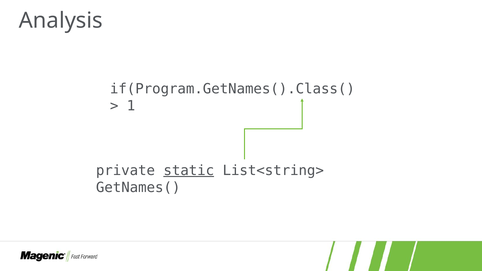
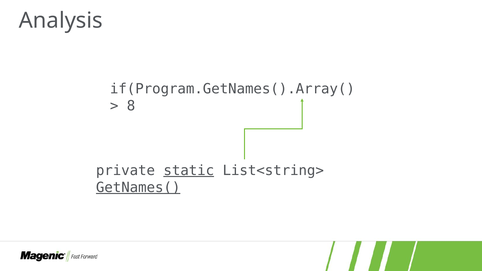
if(Program.GetNames().Class(: if(Program.GetNames().Class( -> if(Program.GetNames().Array( (232, 89)
1: 1 -> 8 (131, 106)
GetNames( underline: none -> present (138, 187)
